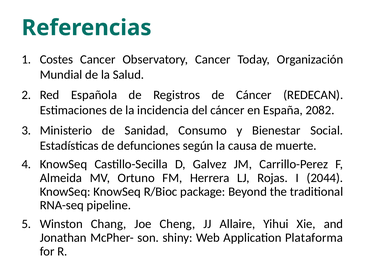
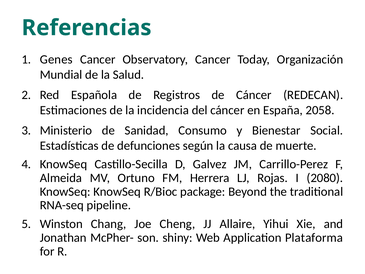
Costes: Costes -> Genes (56, 59)
2082: 2082 -> 2058 (320, 110)
2044: 2044 -> 2080 (325, 178)
